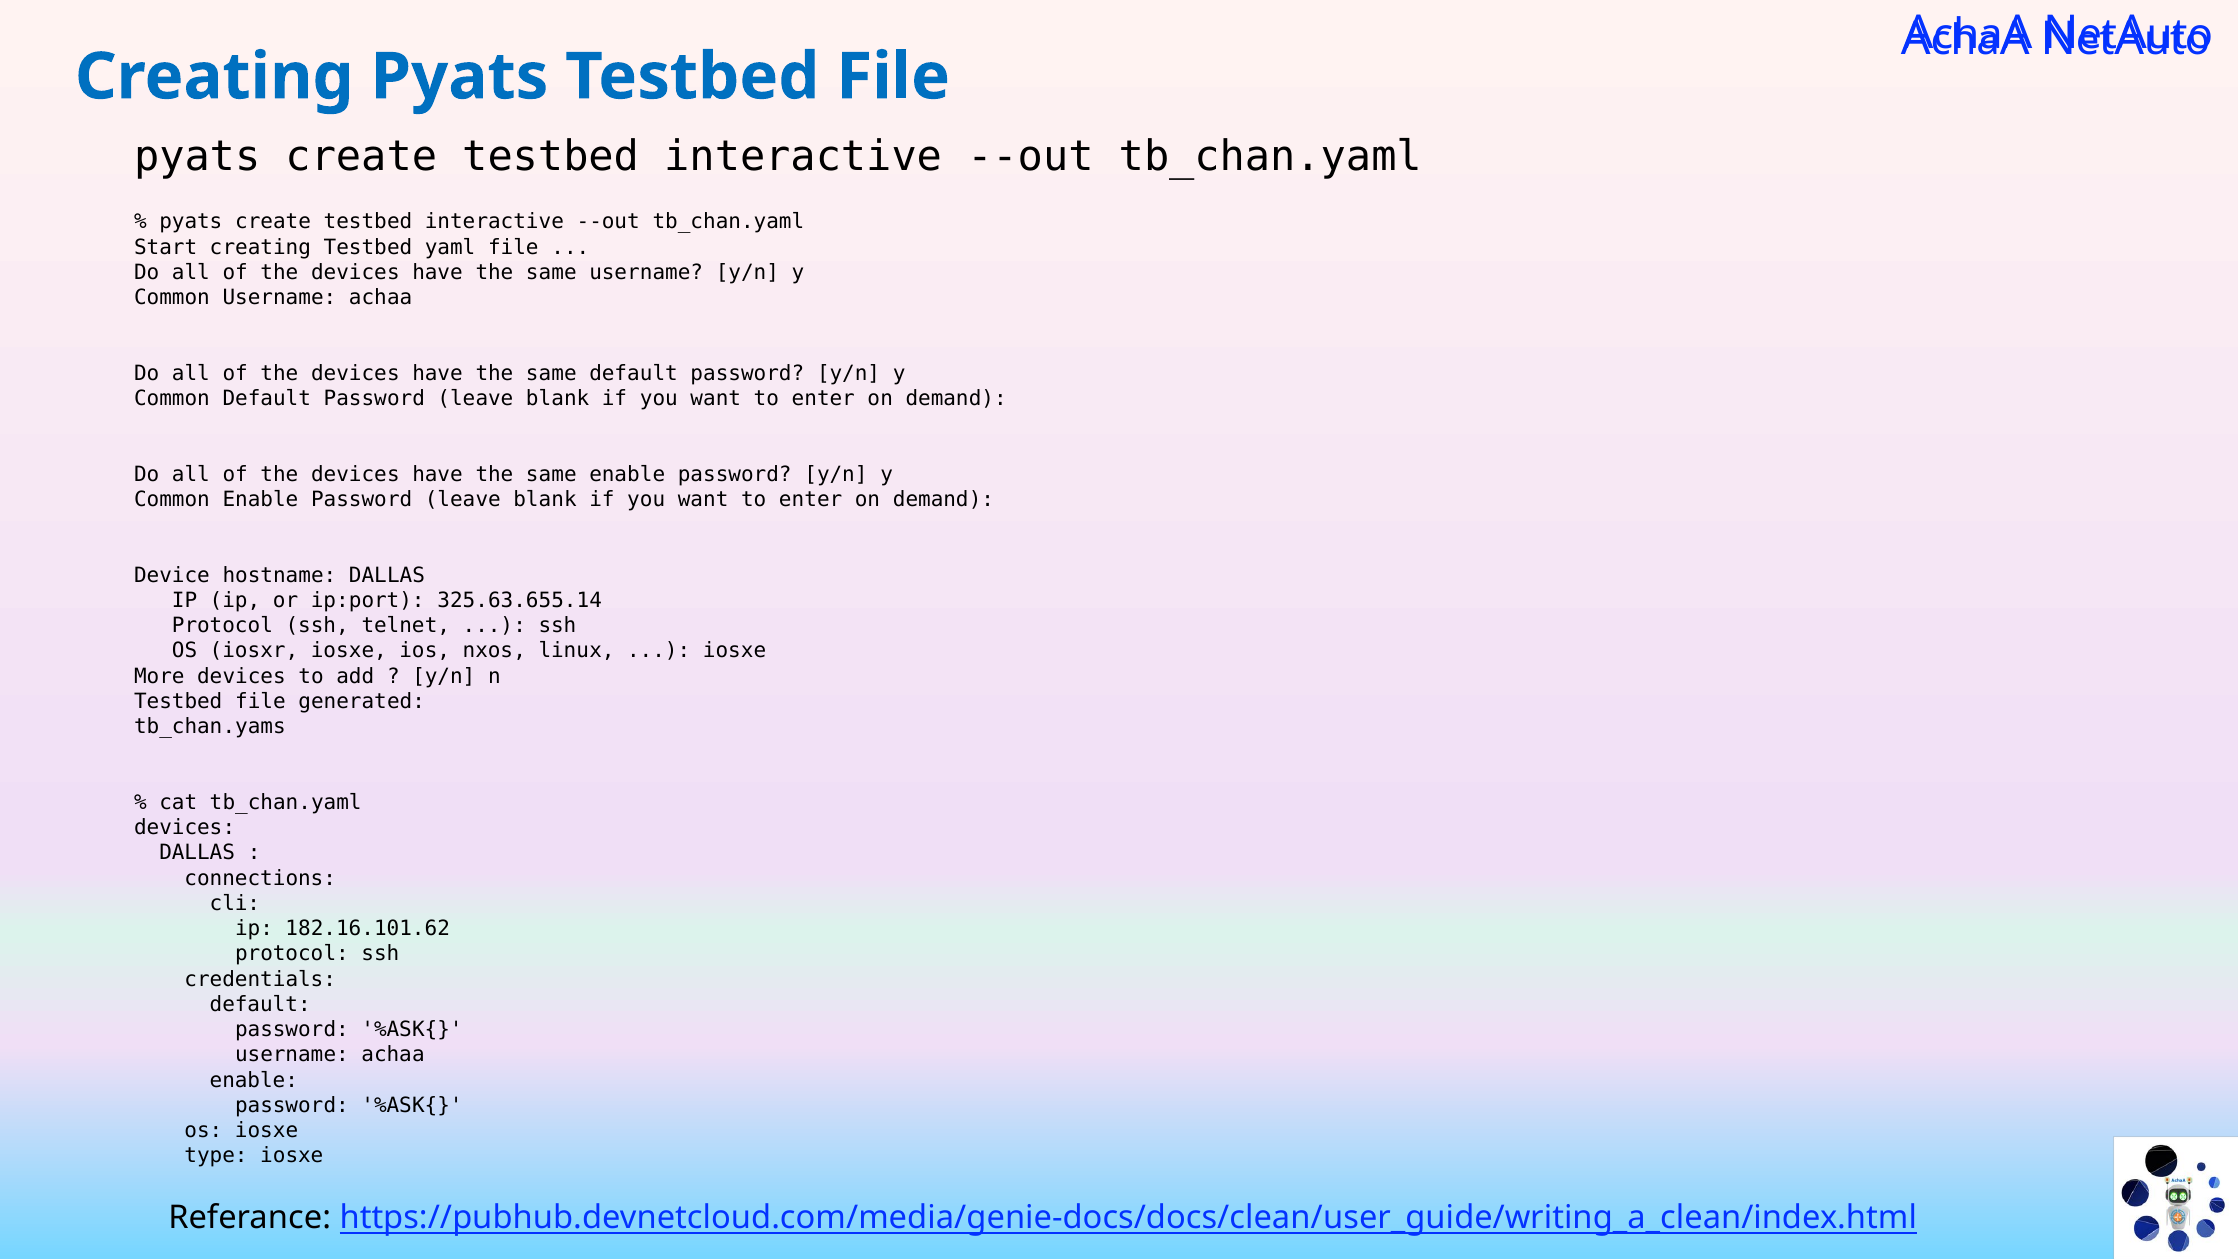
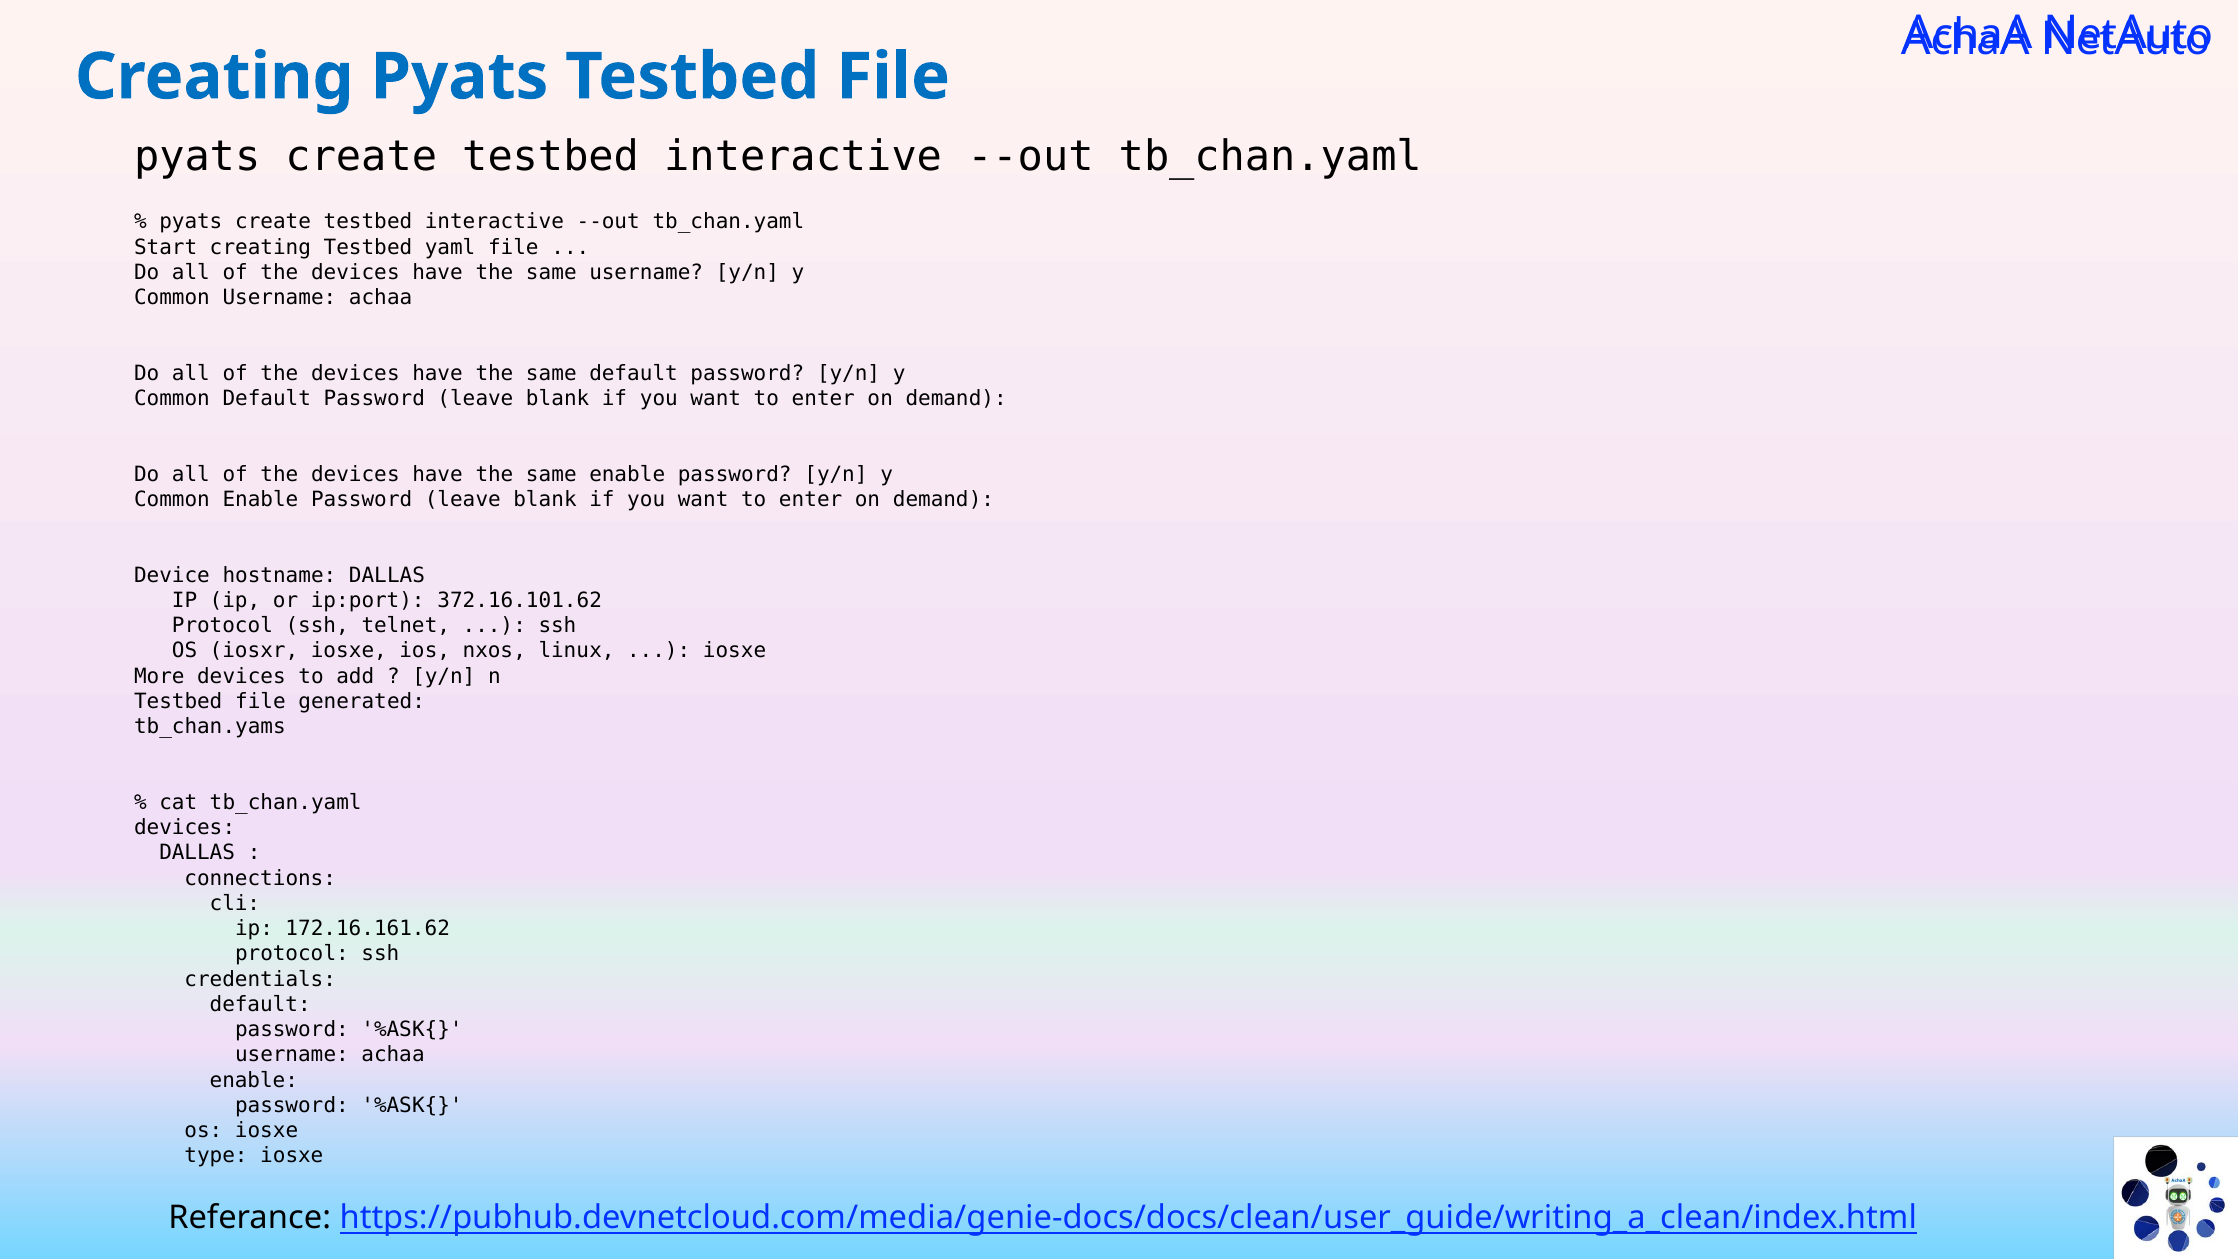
325.63.655.14: 325.63.655.14 -> 372.16.101.62 (520, 600)
182.16.101.62: 182.16.101.62 -> 172.16.161.62 (368, 929)
